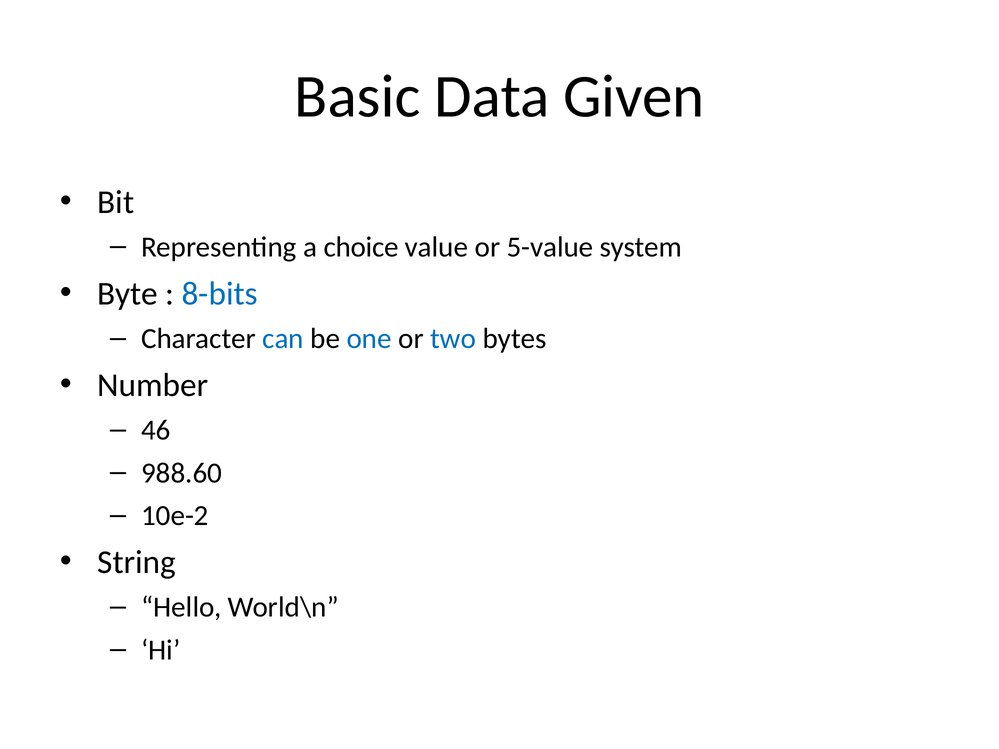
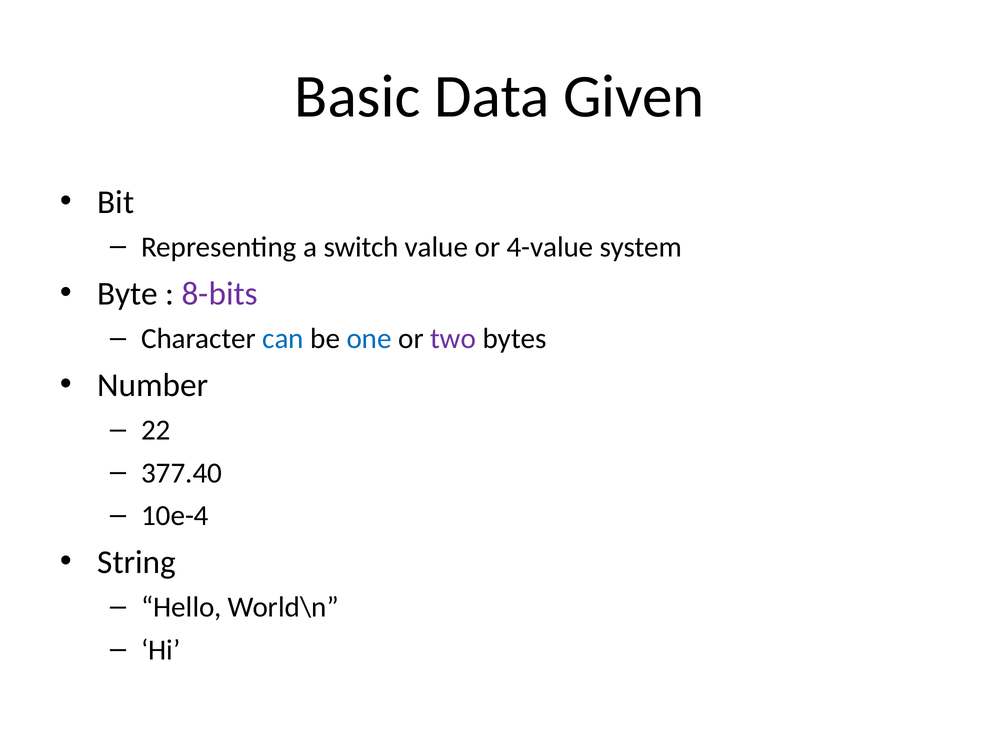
choice: choice -> switch (361, 247)
5-value: 5-value -> 4-value (550, 247)
8-bits colour: blue -> purple (220, 294)
two colour: blue -> purple (453, 339)
46: 46 -> 22 (156, 430)
988.60: 988.60 -> 377.40 (182, 473)
10e-2: 10e-2 -> 10e-4 (175, 516)
